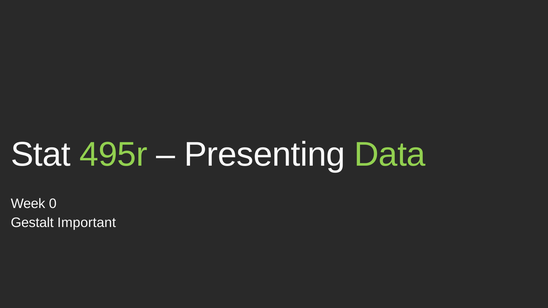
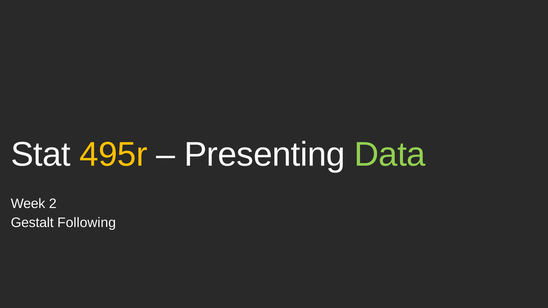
495r colour: light green -> yellow (114, 155)
0: 0 -> 2 (53, 204)
Important: Important -> Following (87, 223)
